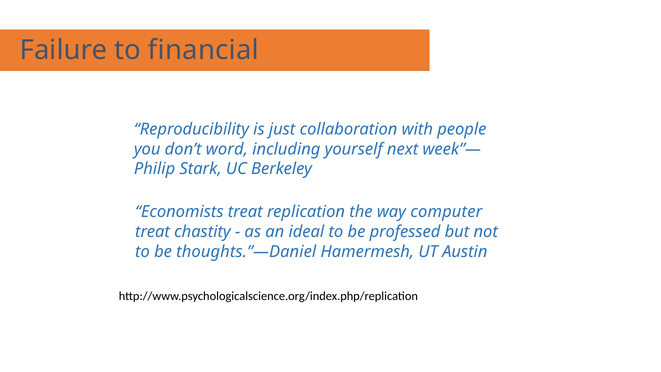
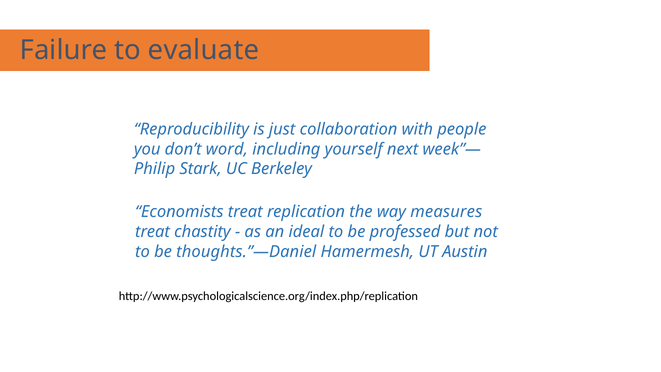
financial: financial -> evaluate (204, 50)
computer: computer -> measures (446, 212)
